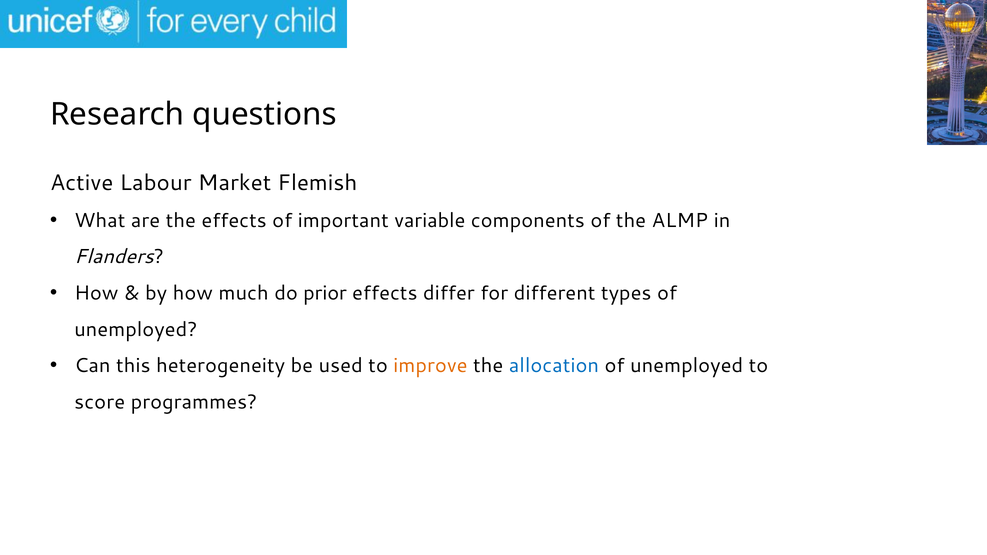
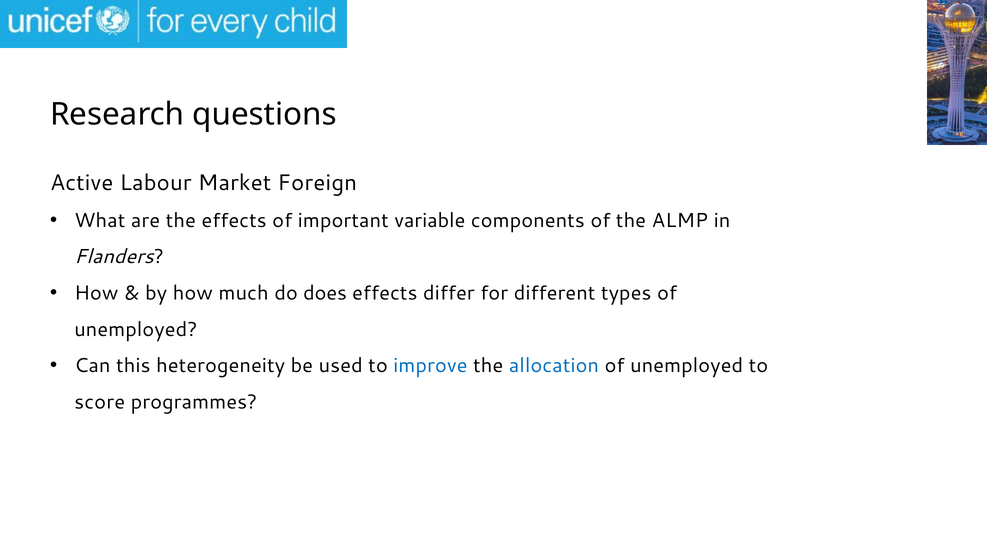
Flemish: Flemish -> Foreign (317, 183)
prior: prior -> does (325, 293)
improve colour: orange -> blue (430, 366)
